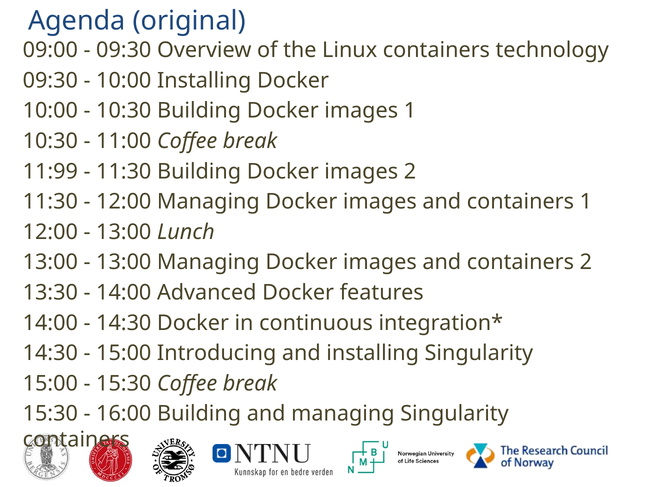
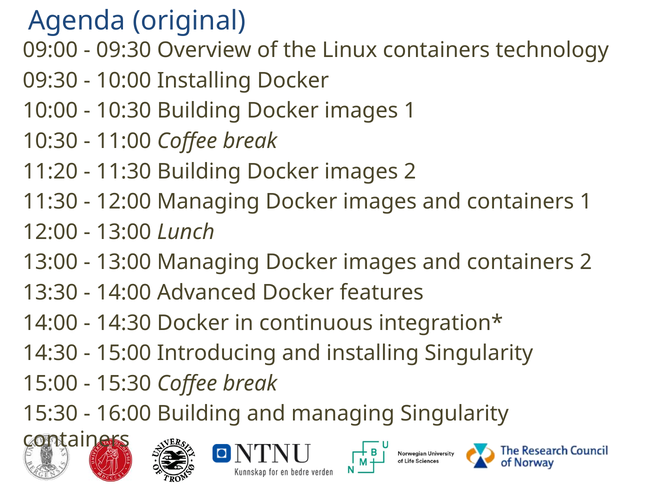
11:99: 11:99 -> 11:20 (50, 171)
